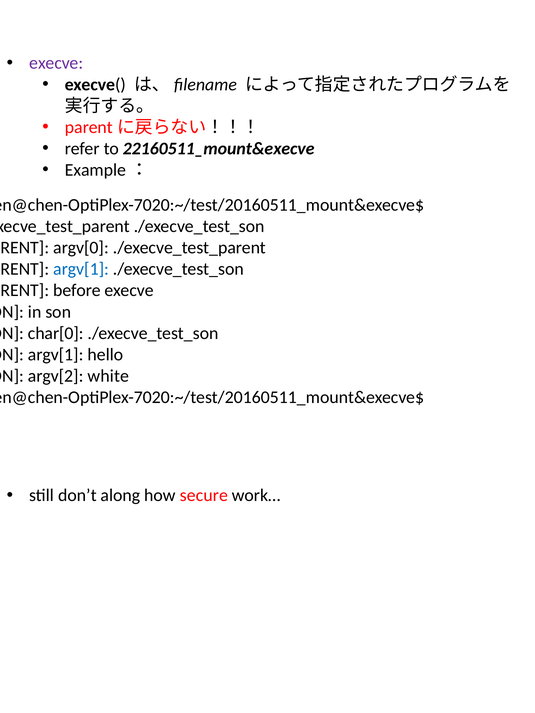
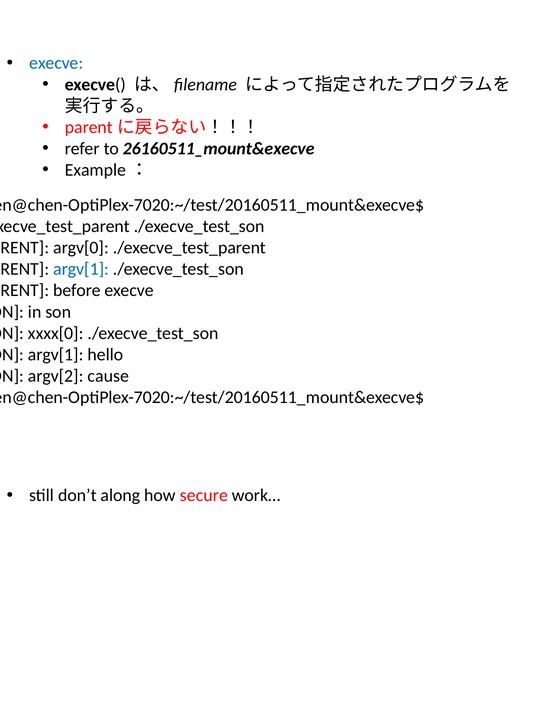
execve colour: purple -> blue (56, 63)
22160511_mount&execve: 22160511_mount&execve -> 26160511_mount&execve (219, 149)
char[0: char[0 -> xxxx[0 (56, 333)
white: white -> cause (108, 376)
